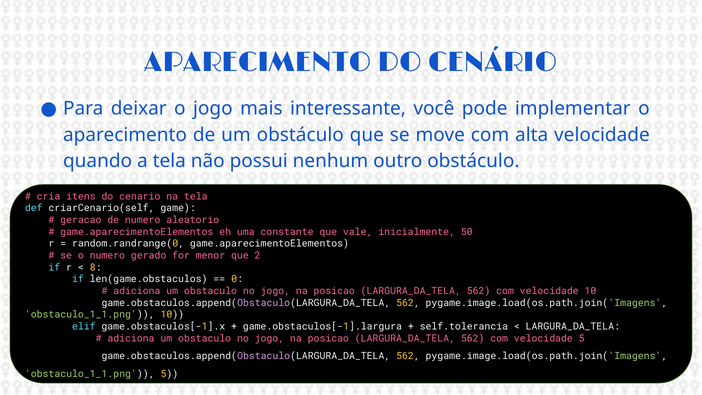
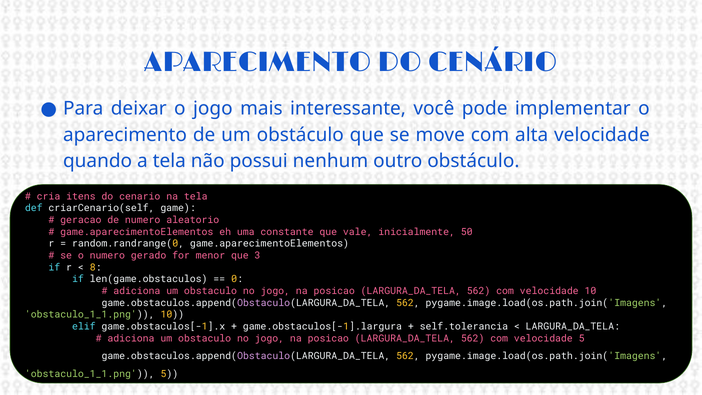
2: 2 -> 3 (258, 255)
